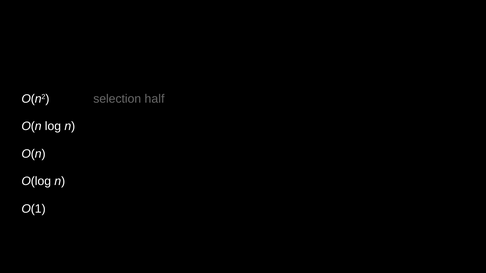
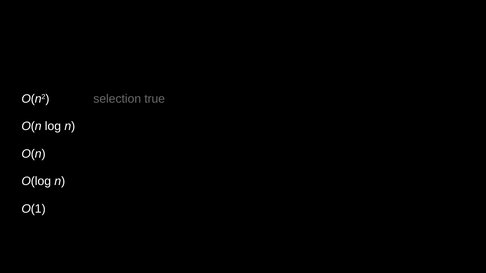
half: half -> true (155, 99)
